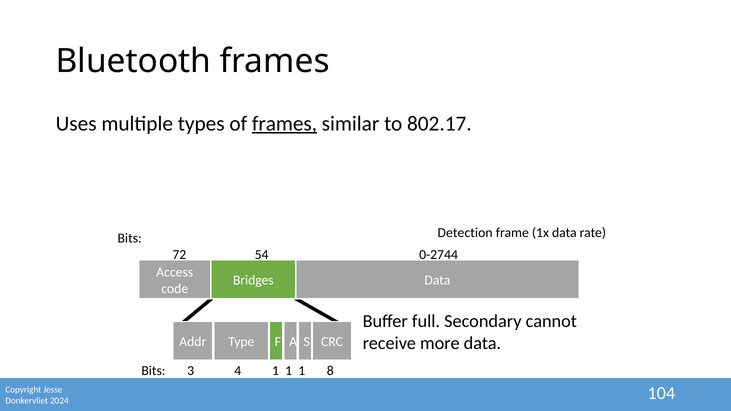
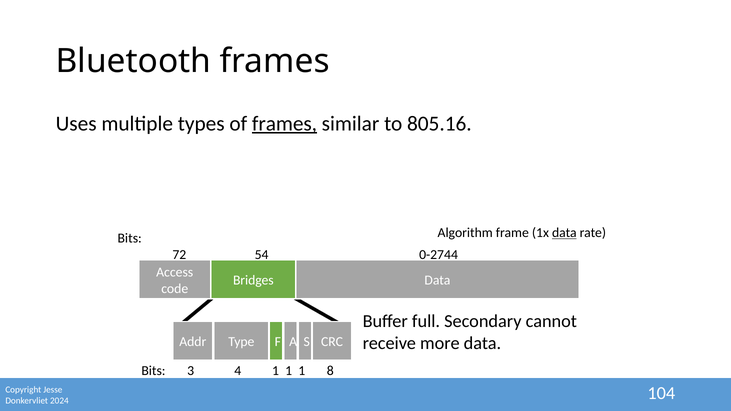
802.17: 802.17 -> 805.16 (439, 124)
Detection: Detection -> Algorithm (465, 233)
data underline: none -> present (564, 233)
